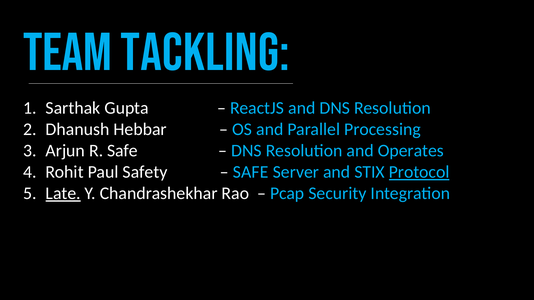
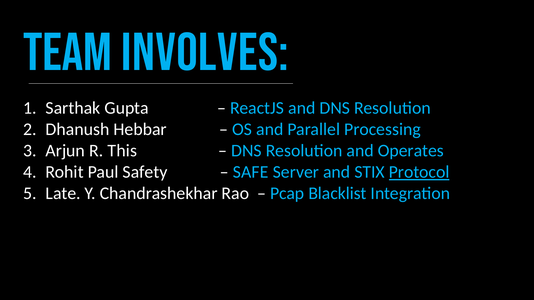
Tackling: Tackling -> Involves (205, 53)
R Safe: Safe -> This (122, 151)
Late underline: present -> none (63, 194)
Security: Security -> Blacklist (337, 194)
